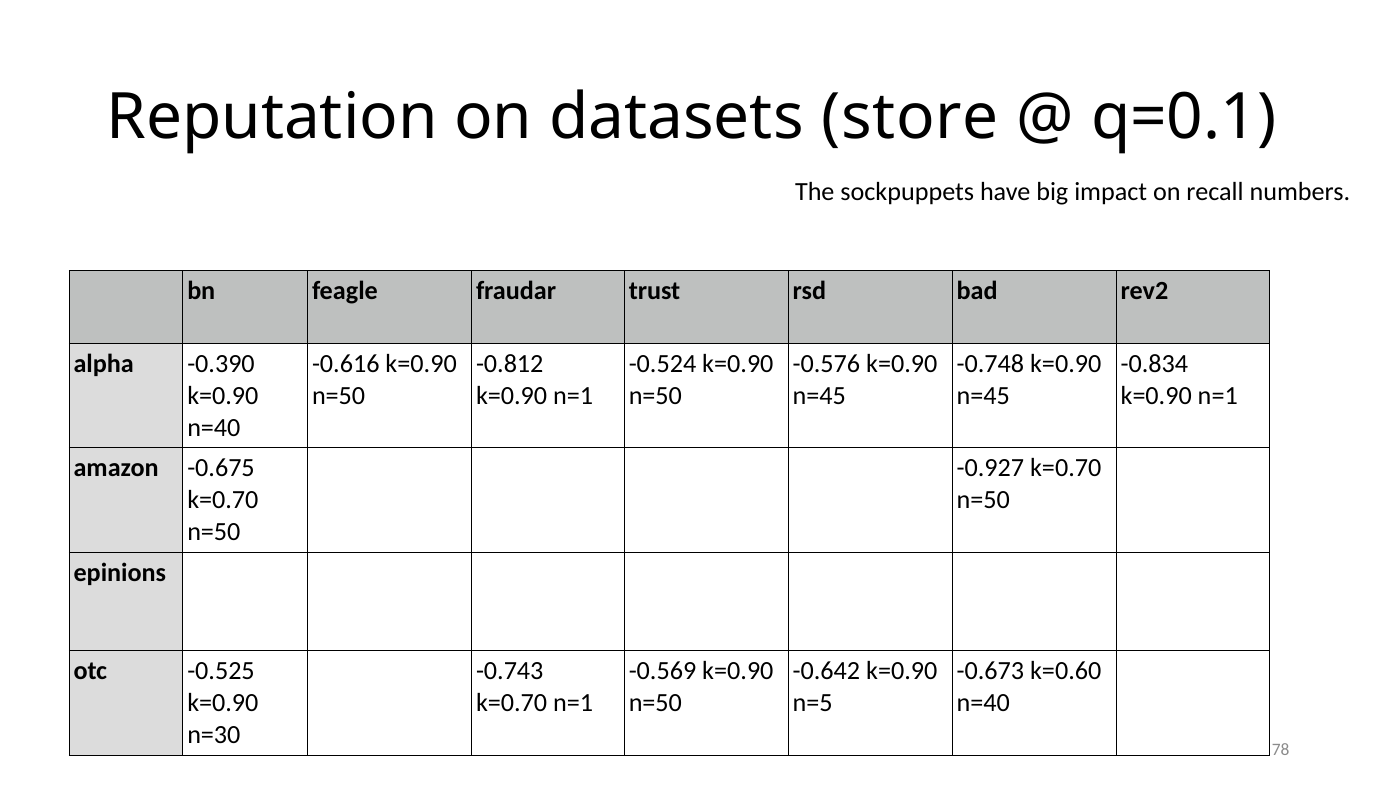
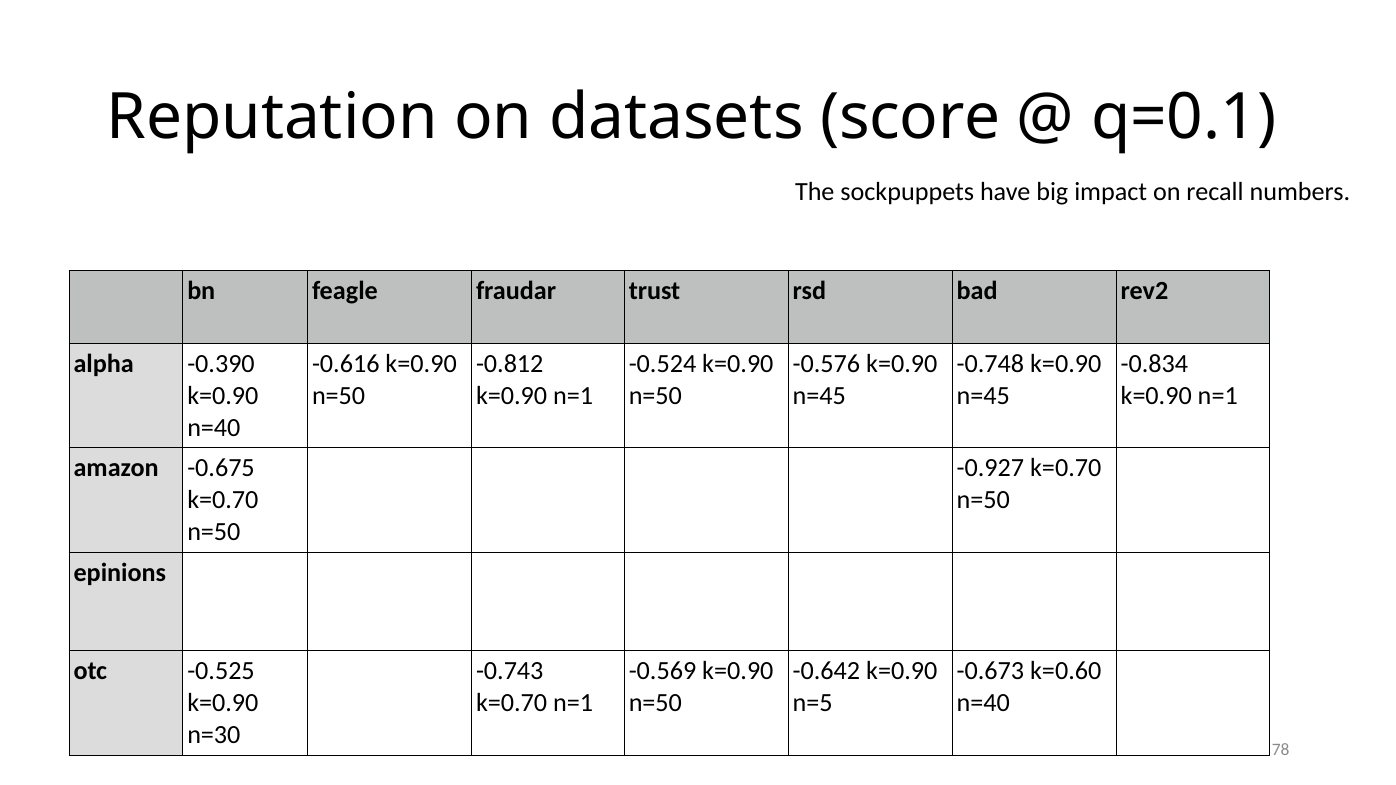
store: store -> score (910, 117)
